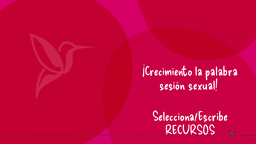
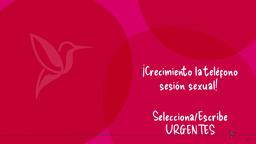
palabra: palabra -> teléfono (222, 72)
RECURSOS: RECURSOS -> URGENTES (190, 130)
